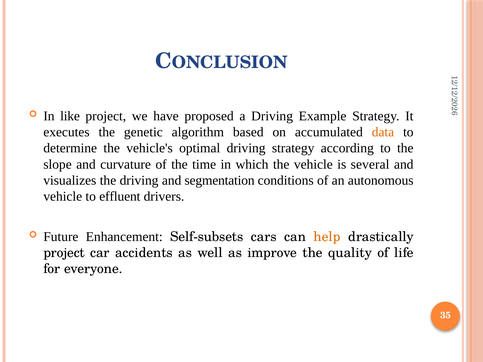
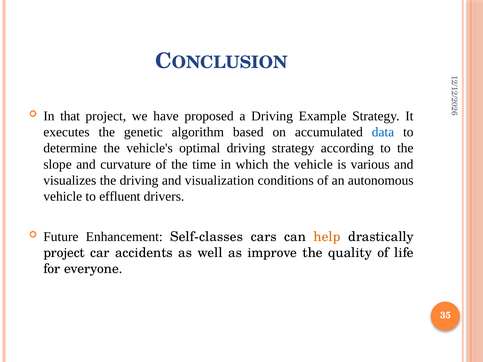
like: like -> that (70, 116)
data colour: orange -> blue (383, 132)
several: several -> various (370, 164)
segmentation: segmentation -> visualization (219, 180)
Self-subsets: Self-subsets -> Self-classes (207, 237)
